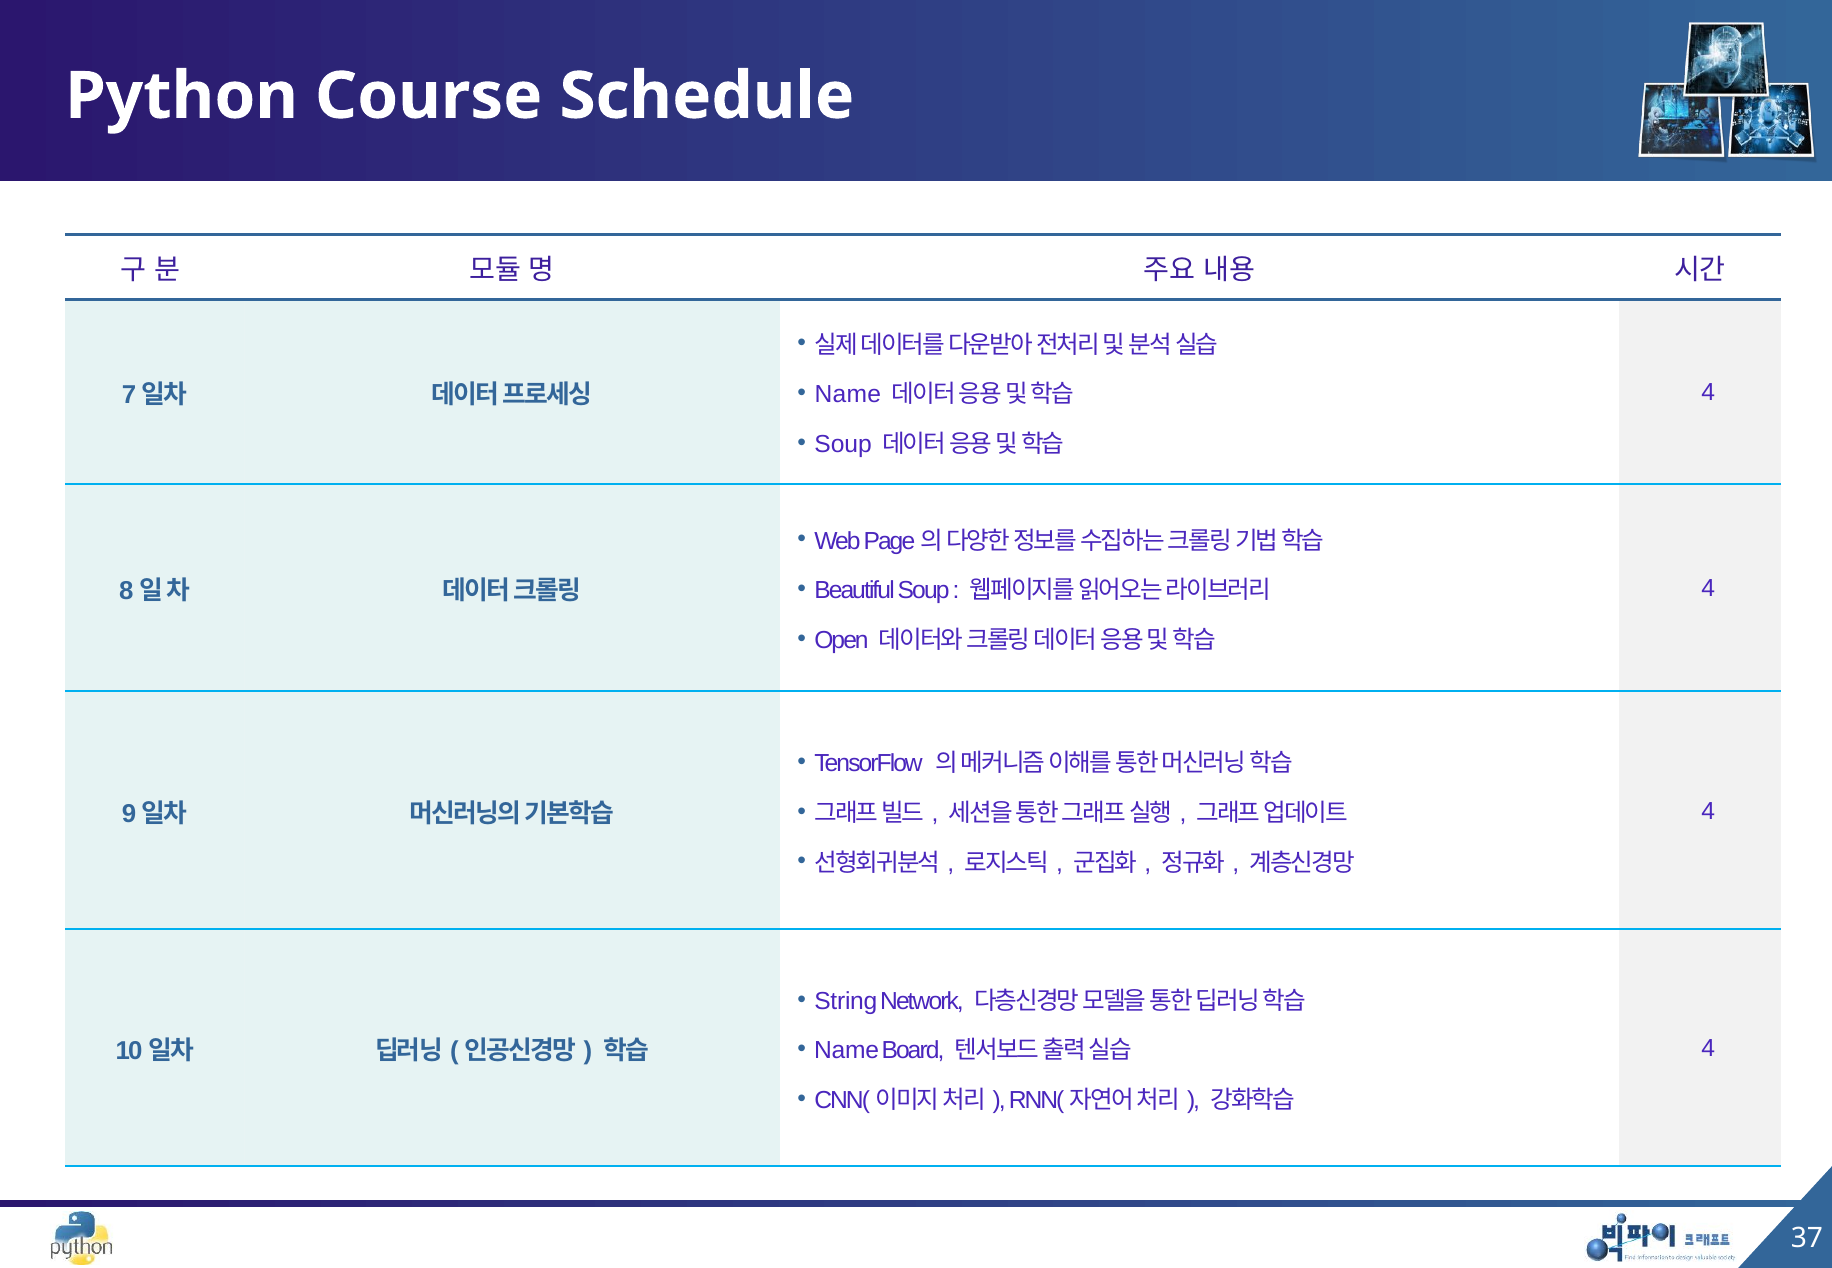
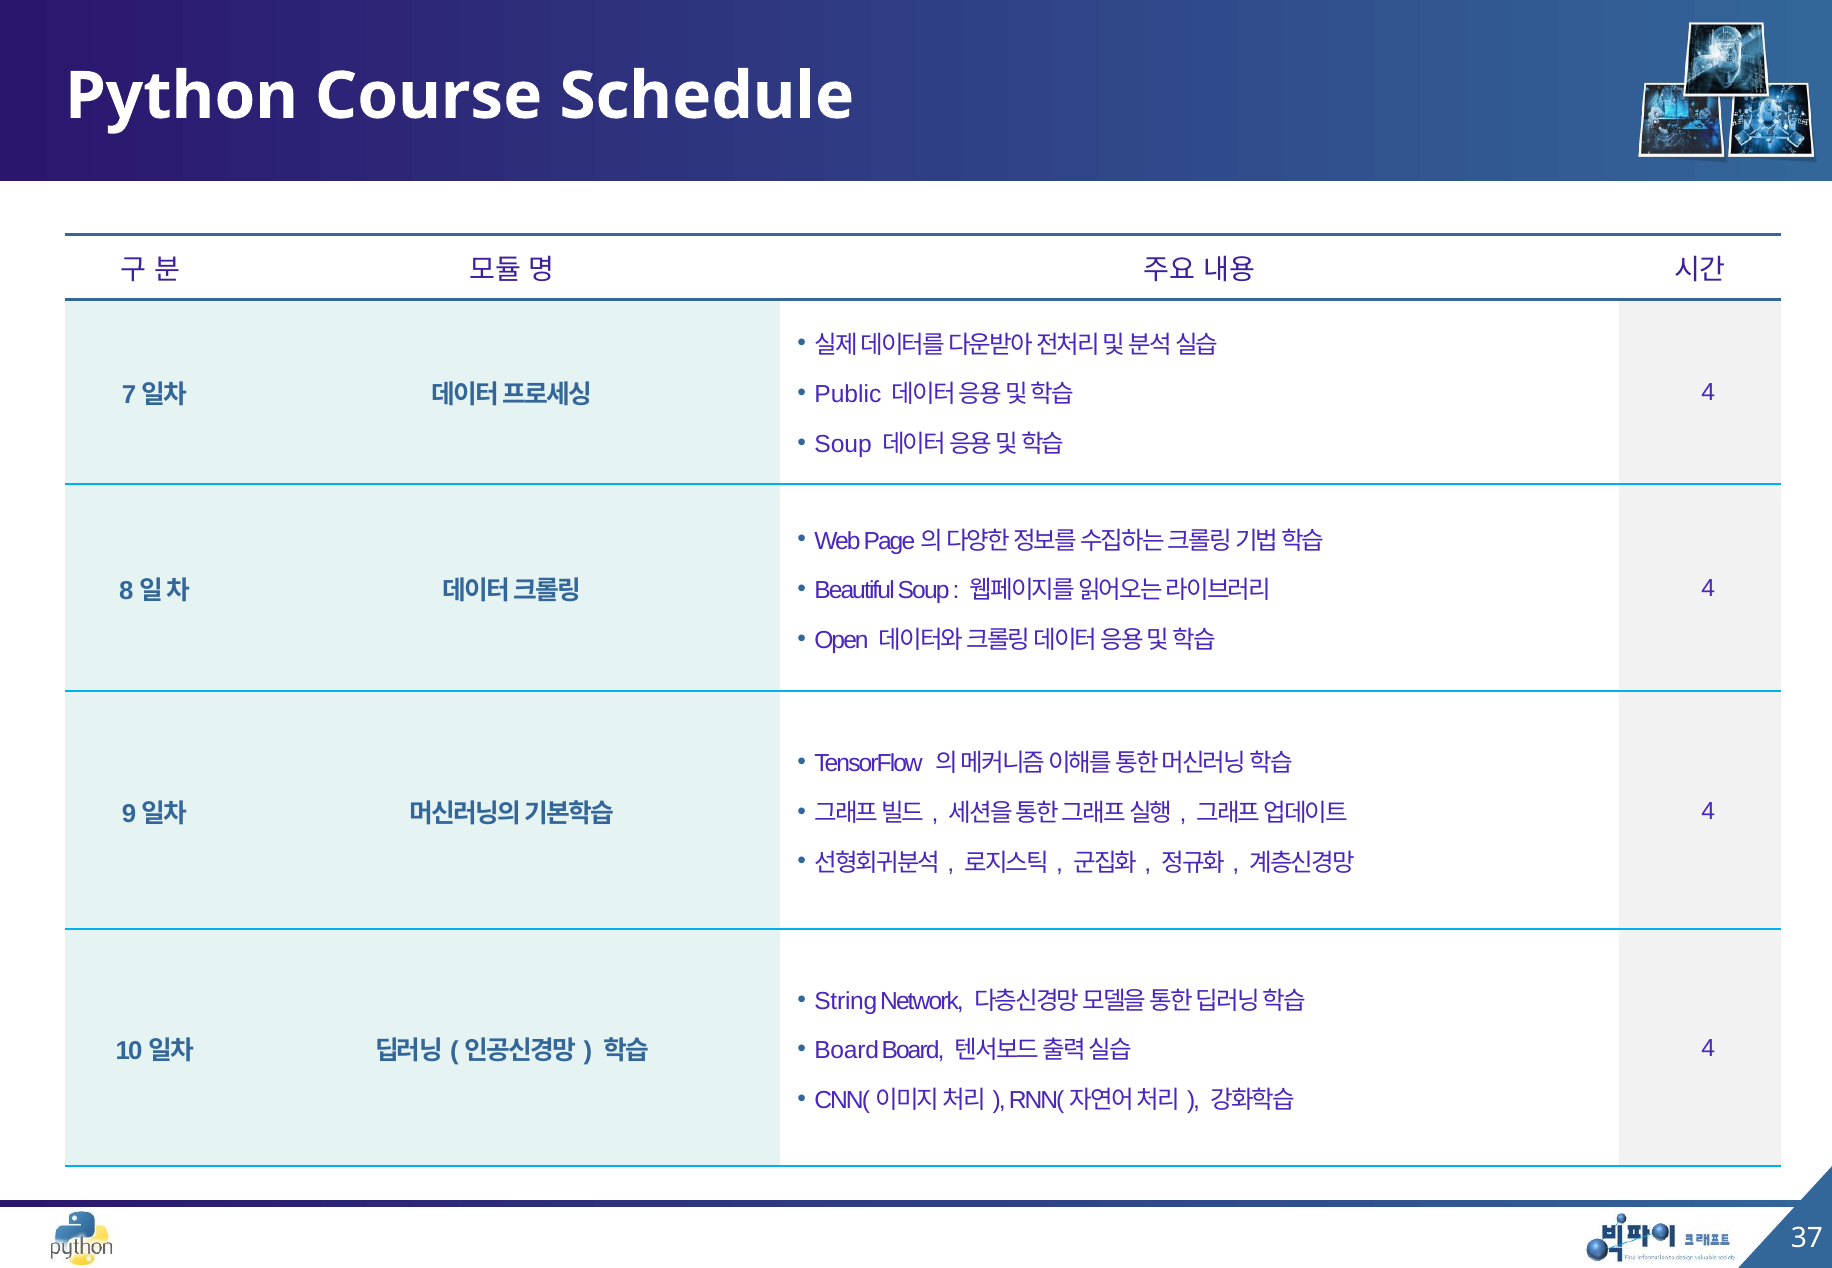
Name: Name -> Public (848, 395)
Name: Name -> Board (847, 1051)
